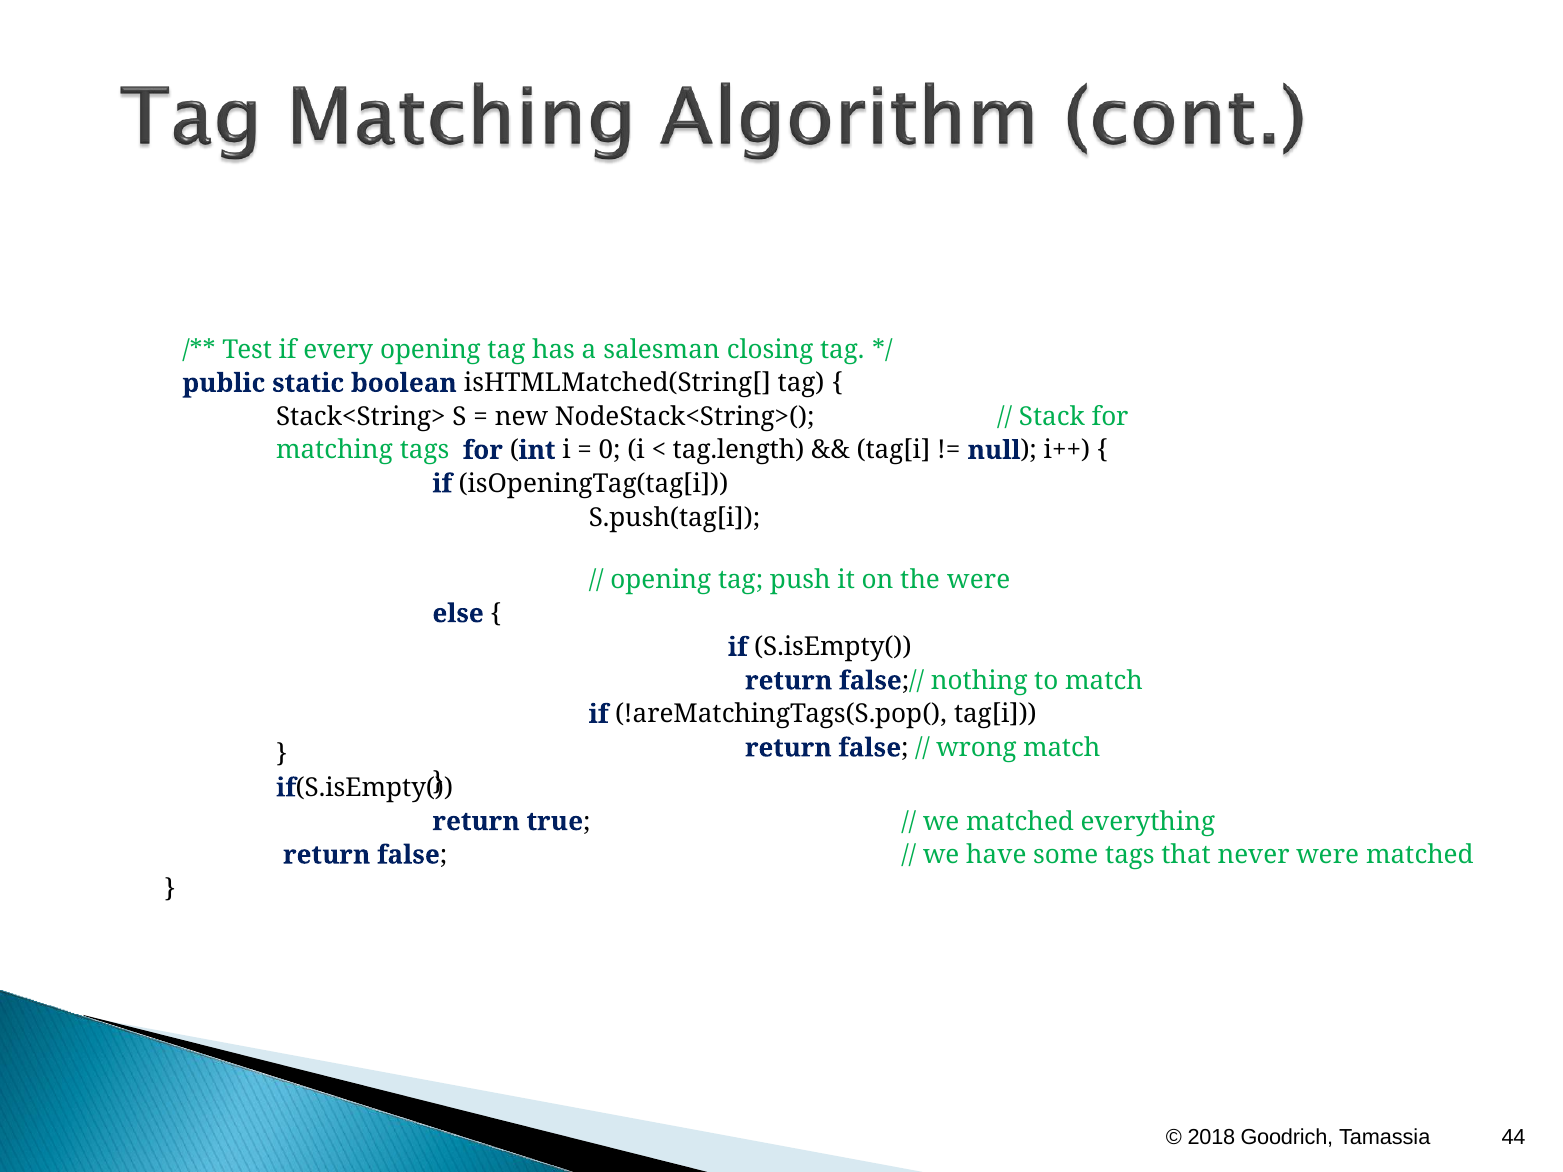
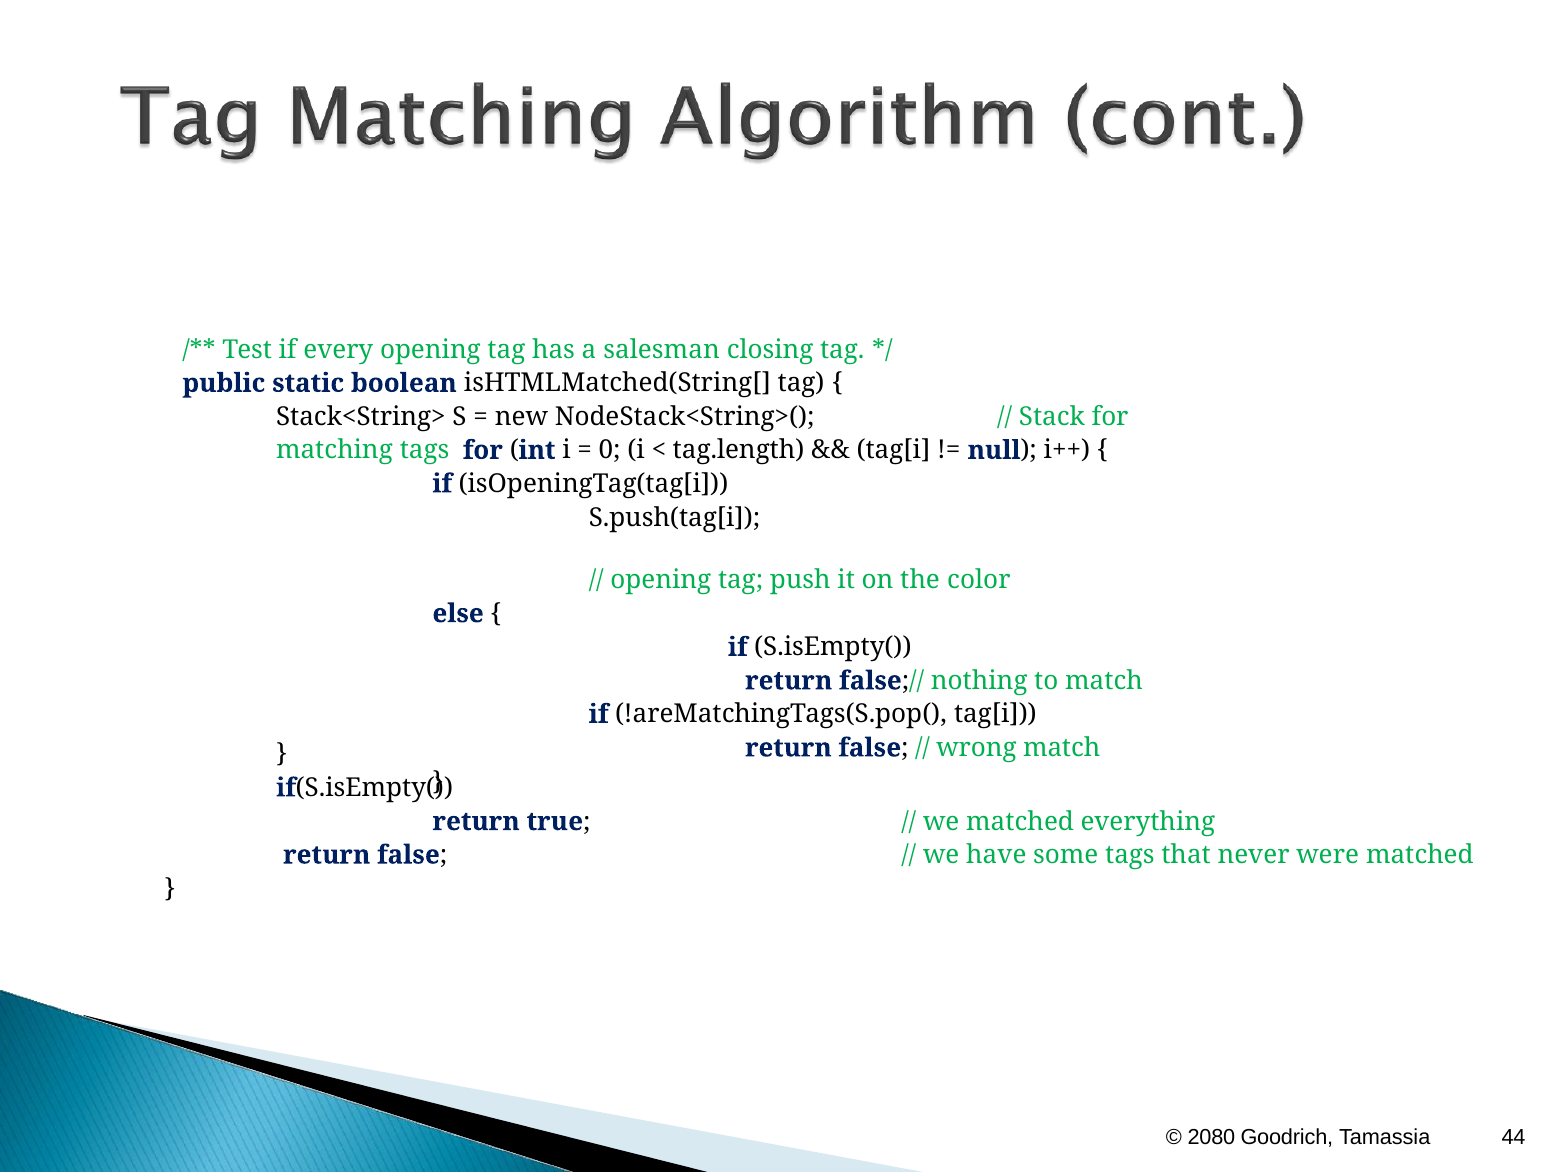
the were: were -> color (979, 580)
2018: 2018 -> 2080 (1211, 1138)
